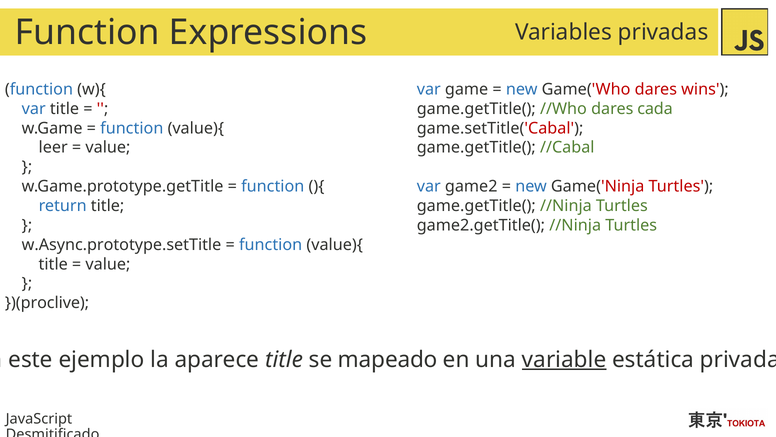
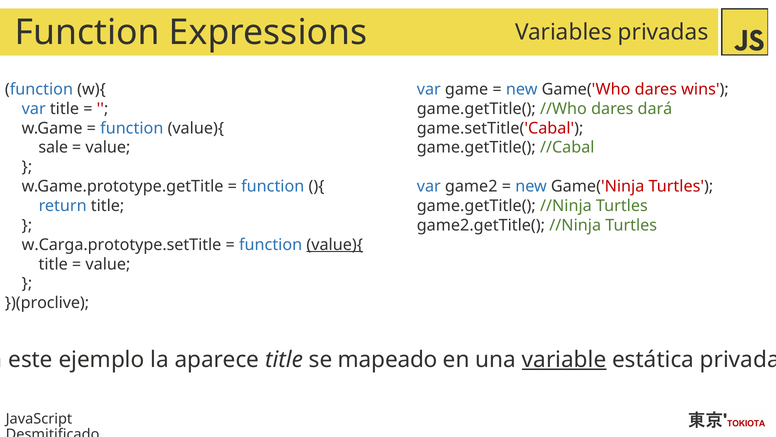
cada: cada -> dará (655, 109)
leer: leer -> sale (53, 147)
w.Async.prototype.setTitle: w.Async.prototype.setTitle -> w.Carga.prototype.setTitle (122, 244)
value){ underline: none -> present (335, 244)
